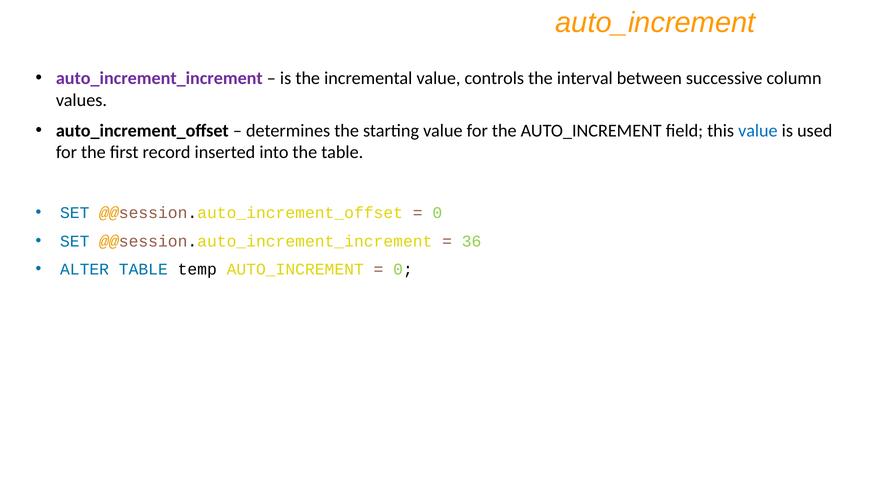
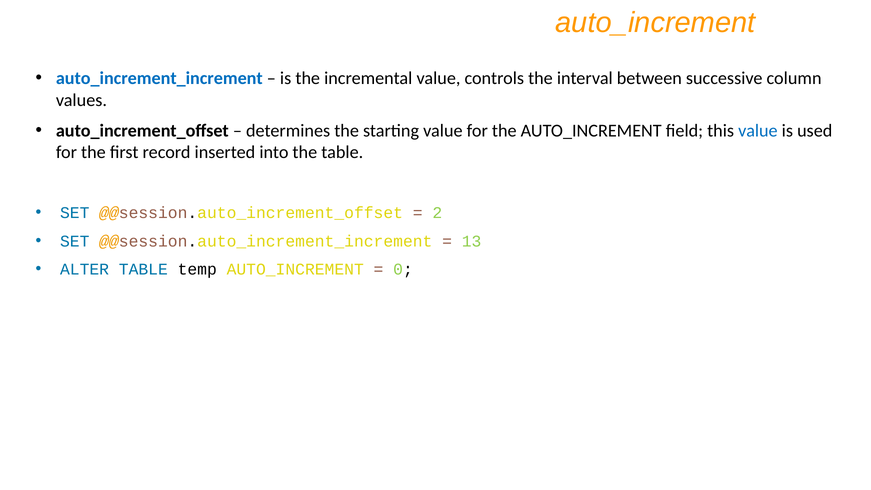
auto_increment_increment colour: purple -> blue (159, 78)
0: 0 -> 2 (437, 213)
36: 36 -> 13 (472, 241)
